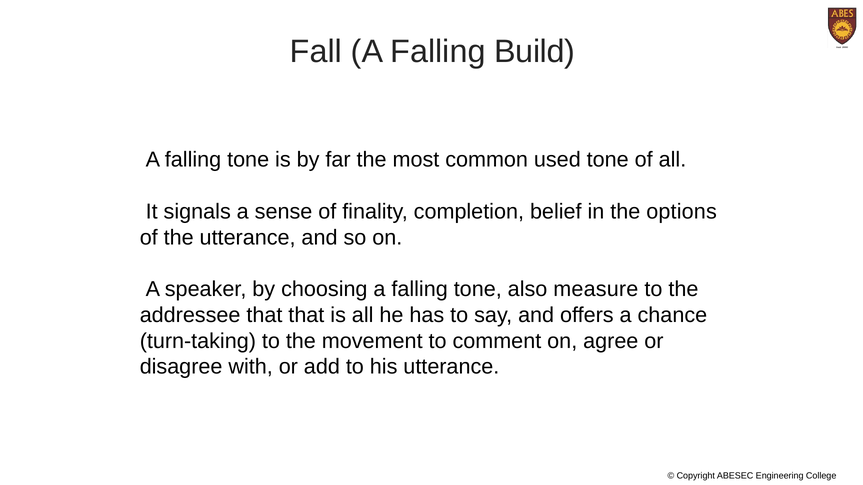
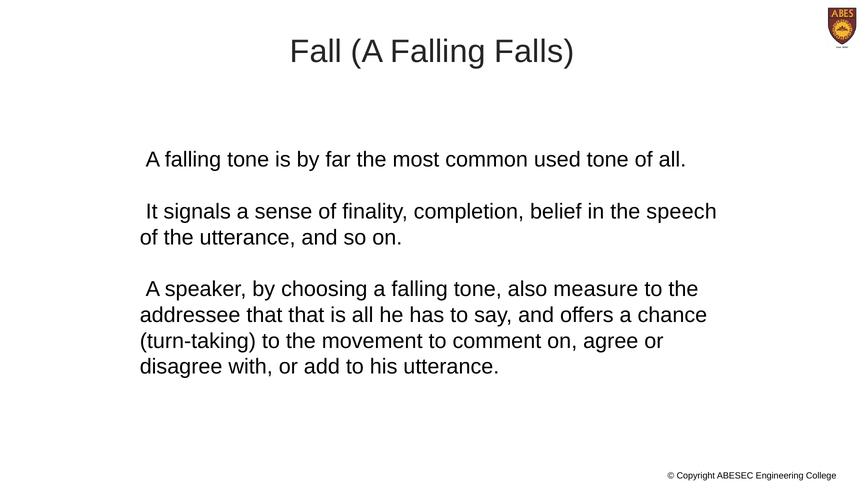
Build: Build -> Falls (534, 51)
options: options -> speech (682, 212)
